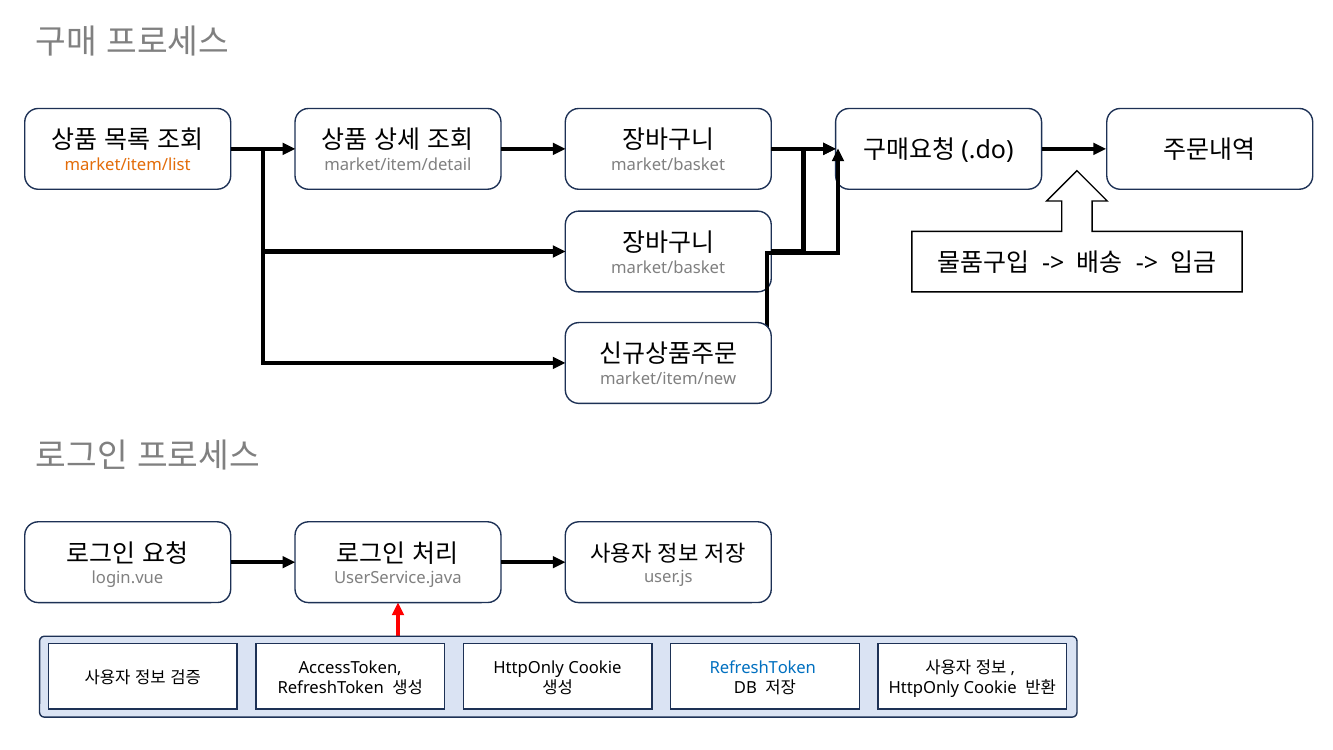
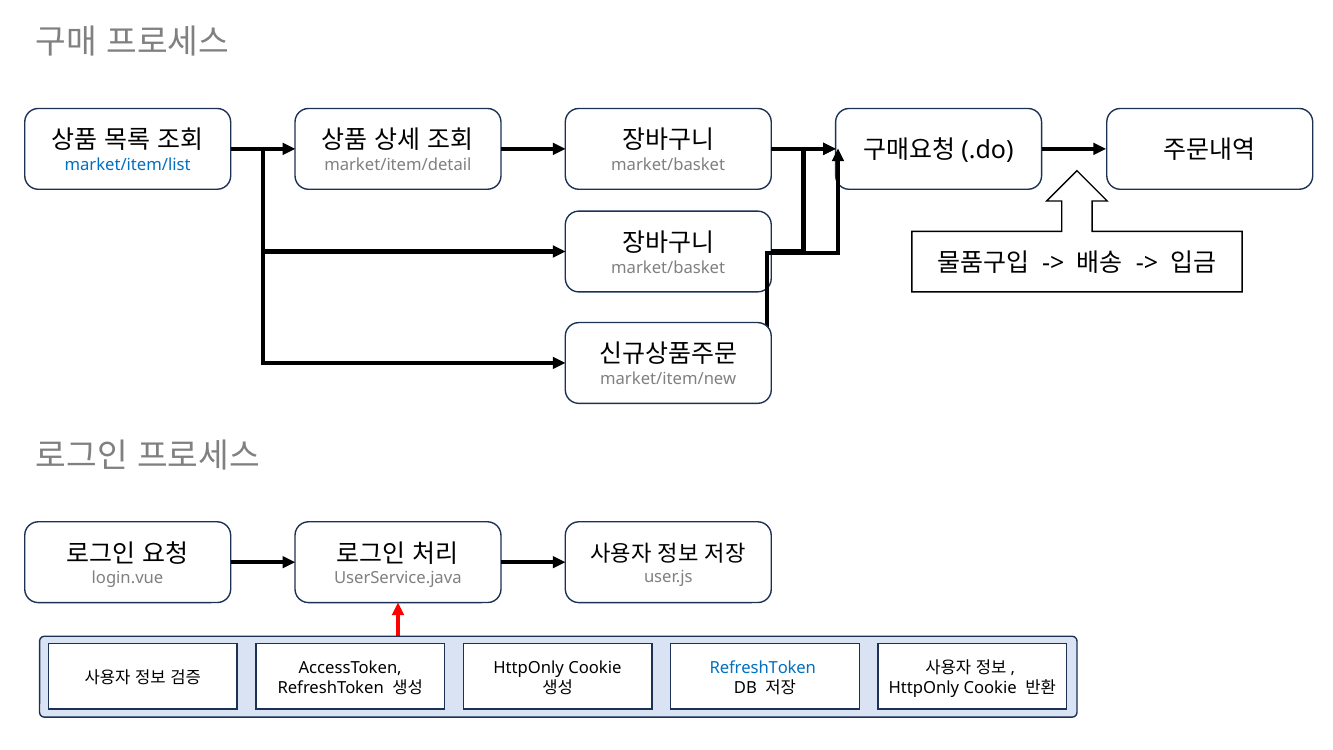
market/item/list colour: orange -> blue (128, 165)
